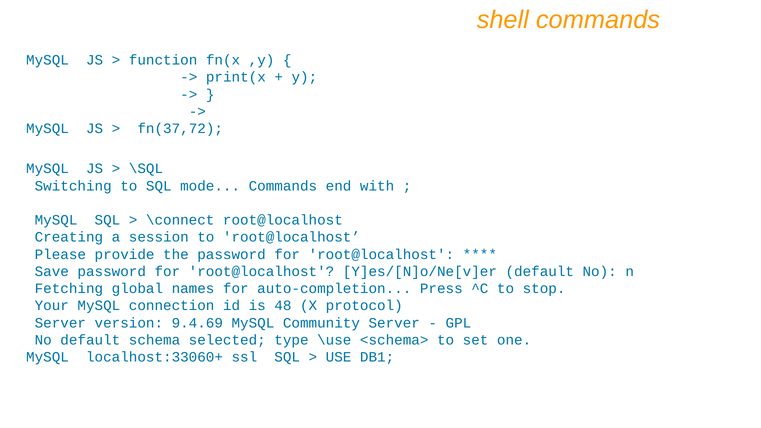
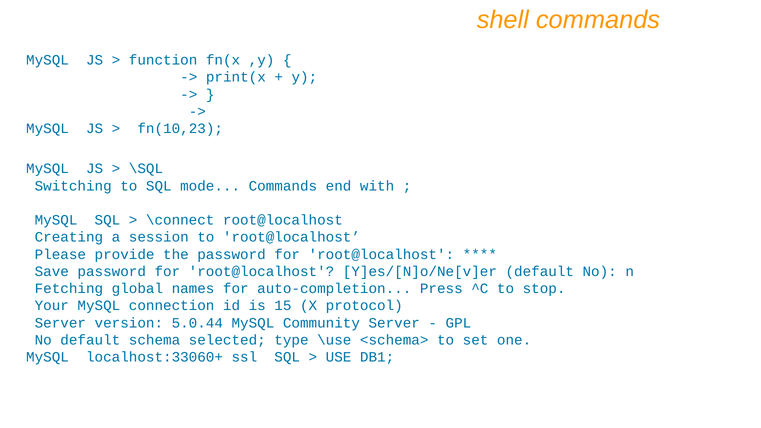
fn(37,72: fn(37,72 -> fn(10,23 (180, 129)
48: 48 -> 15 (283, 306)
9.4.69: 9.4.69 -> 5.0.44 (197, 323)
